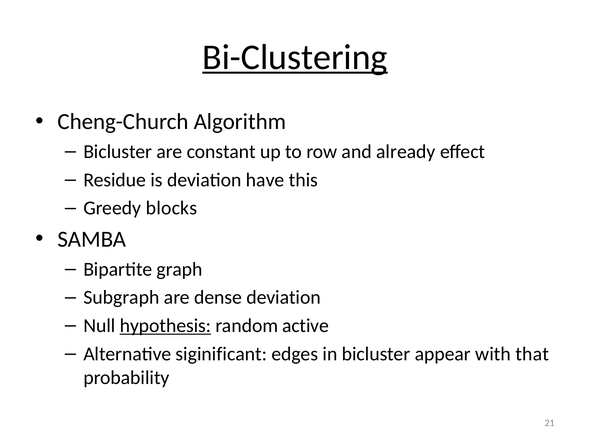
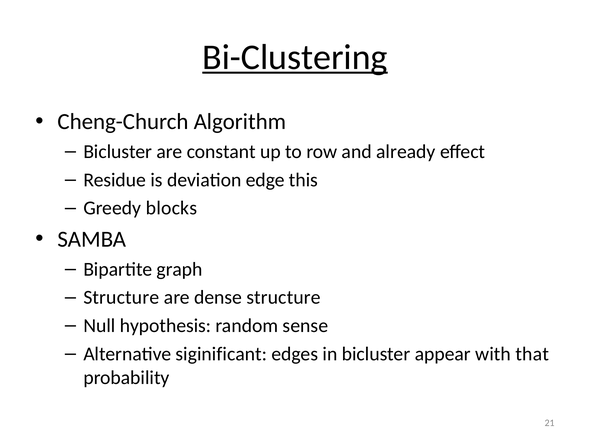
have: have -> edge (265, 180)
Subgraph: Subgraph -> Structure (121, 297)
dense deviation: deviation -> structure (283, 297)
hypothesis underline: present -> none (165, 325)
active: active -> sense (305, 325)
